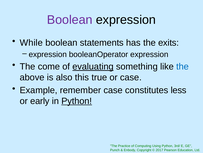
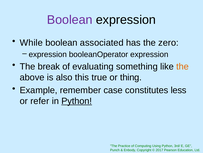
statements: statements -> associated (102, 43)
exits: exits -> zero (168, 43)
come: come -> break (49, 66)
evaluating underline: present -> none (93, 66)
the colour: blue -> orange (183, 66)
or case: case -> thing (131, 77)
early: early -> refer (40, 101)
